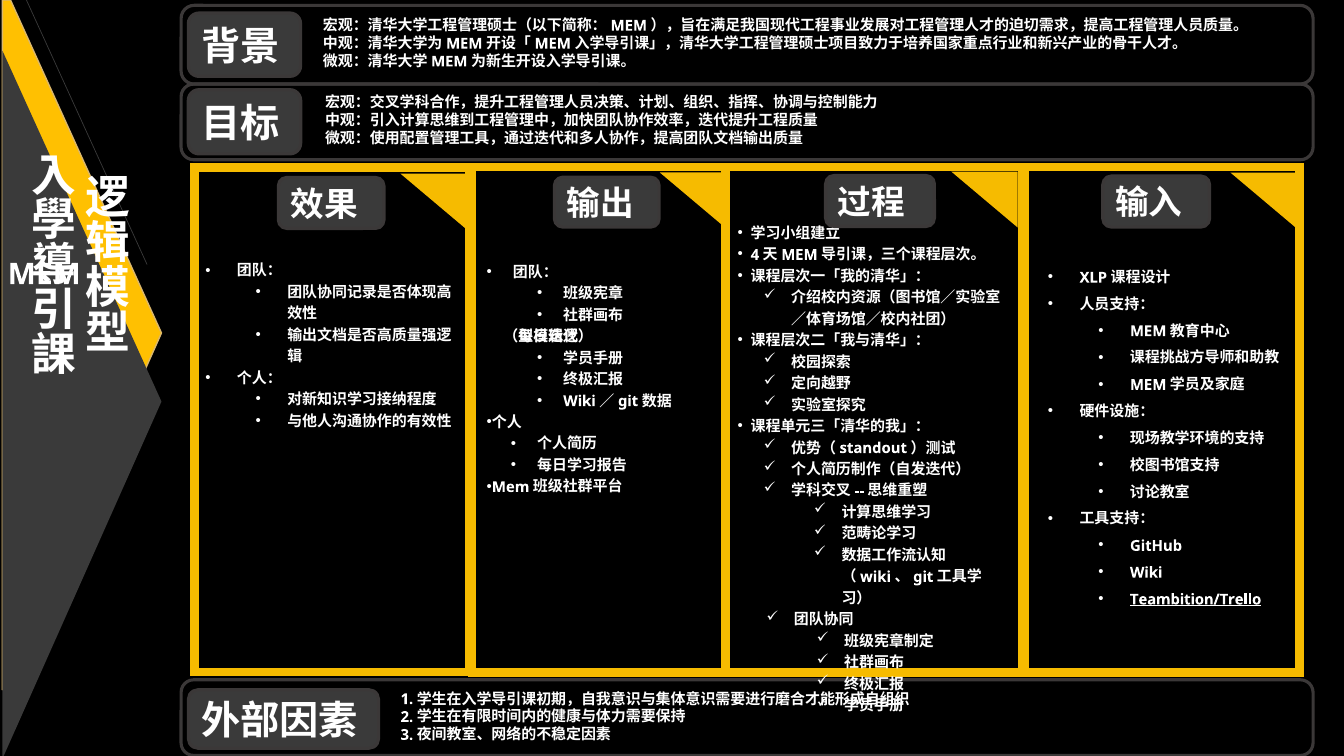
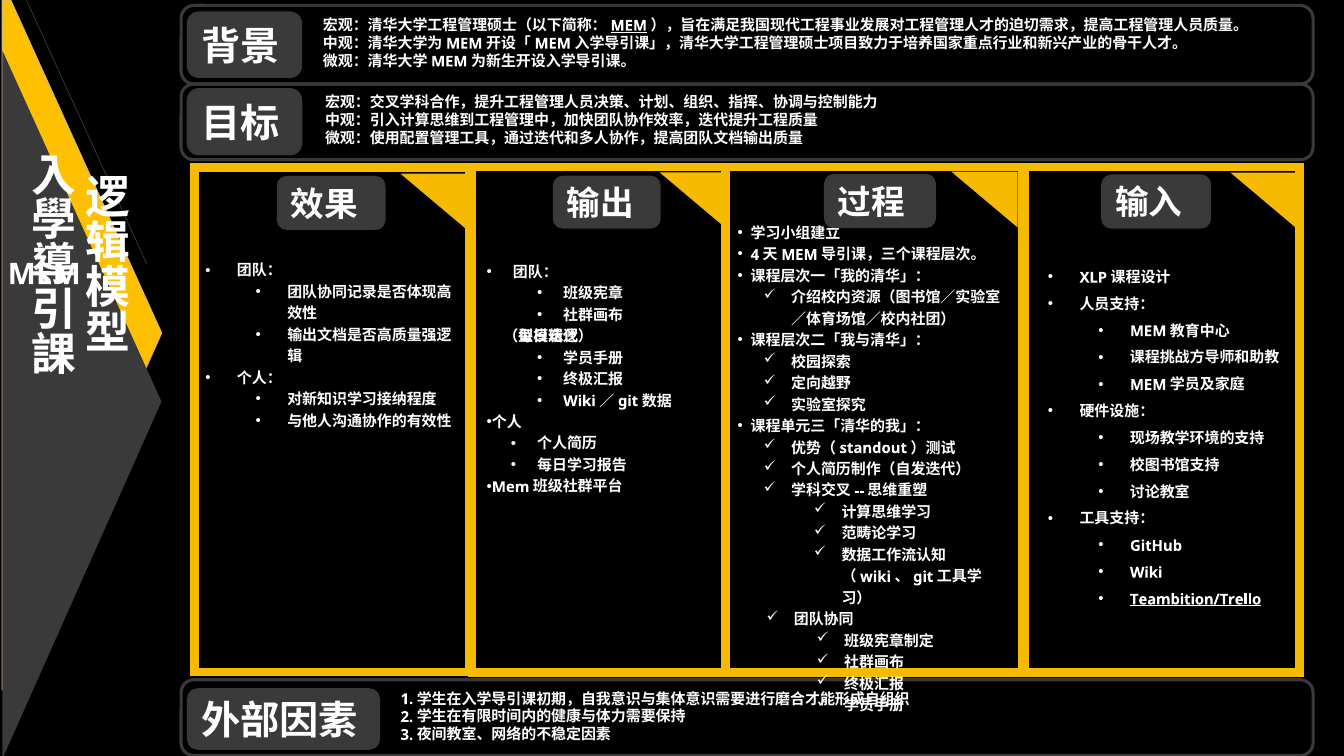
MEM underline: none -> present (629, 26)
